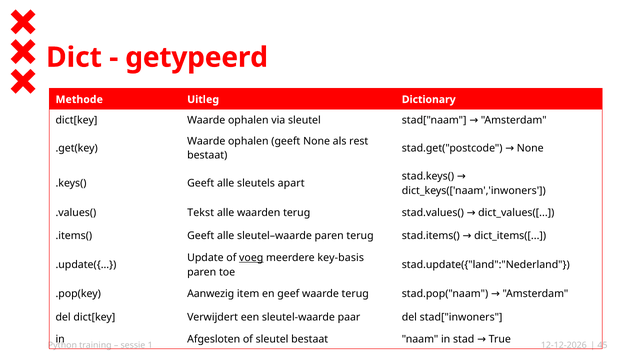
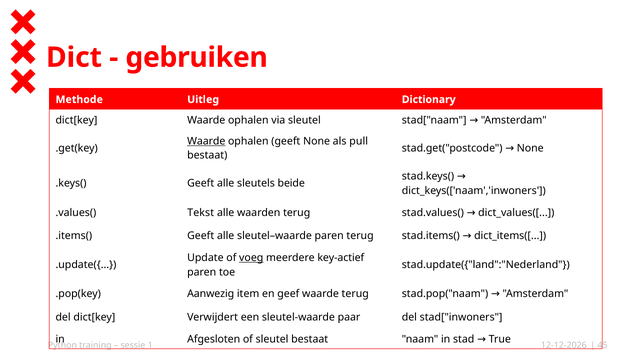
getypeerd: getypeerd -> gebruiken (197, 57)
Waarde underline: none -> present (206, 141)
rest: rest -> pull (359, 141)
apart: apart -> beide (291, 184)
key-basis: key-basis -> key-actief (341, 258)
